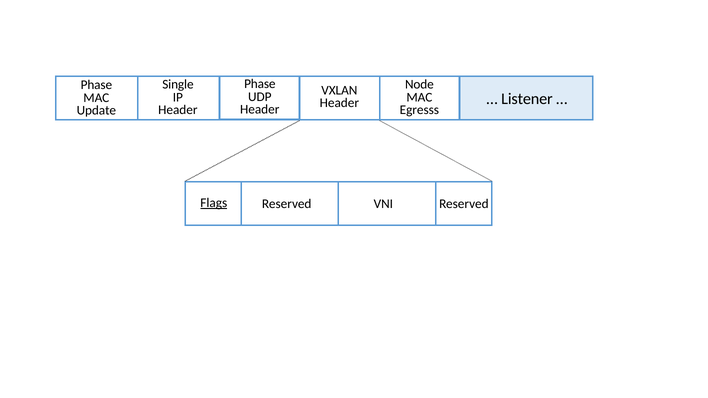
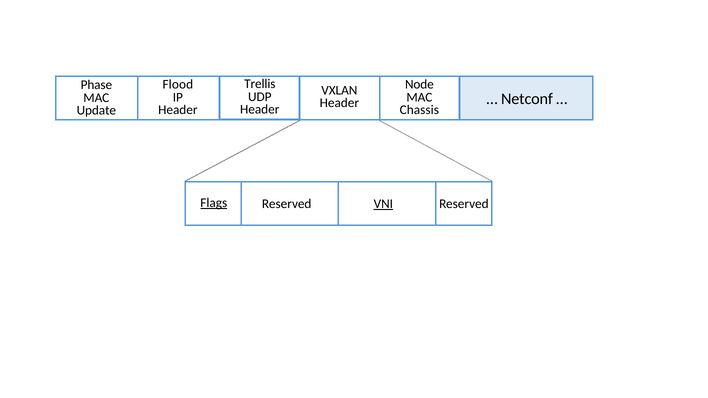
Phase: Phase -> Trellis (260, 84)
Single: Single -> Flood (178, 85)
Listener: Listener -> Netconf (527, 99)
Egresss: Egresss -> Chassis (419, 110)
VNI underline: none -> present (383, 204)
